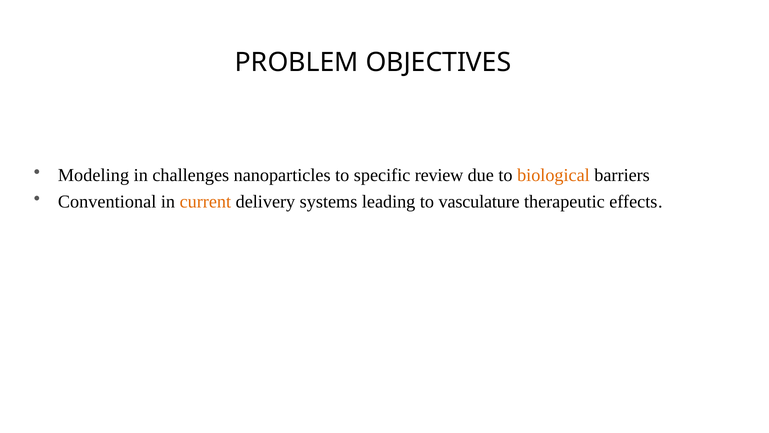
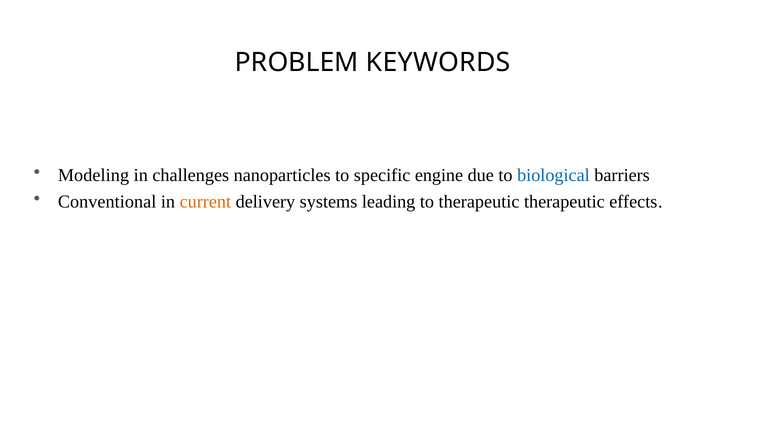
OBJECTIVES: OBJECTIVES -> KEYWORDS (438, 62)
review: review -> engine (439, 175)
biological colour: orange -> blue (553, 175)
to vasculature: vasculature -> therapeutic (479, 202)
